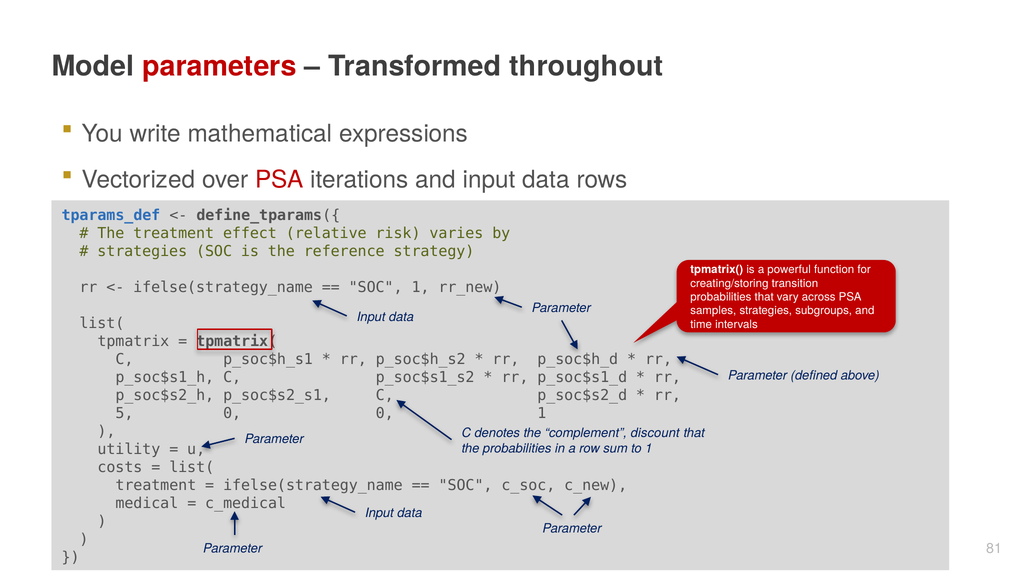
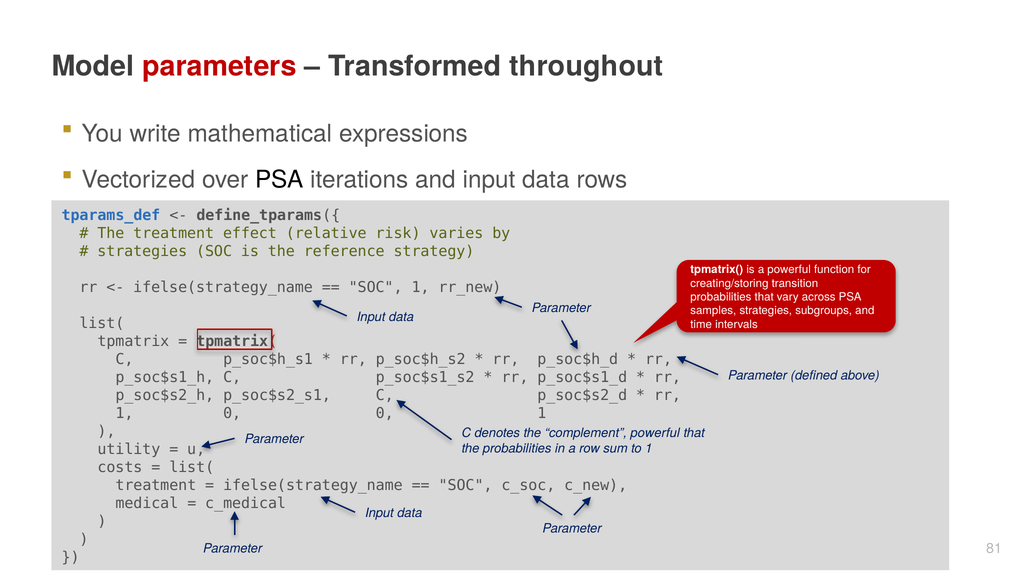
PSA colour: red -> black (279, 180)
5: 5 -> 1 (124, 414)
complement discount: discount -> powerful (655, 433)
